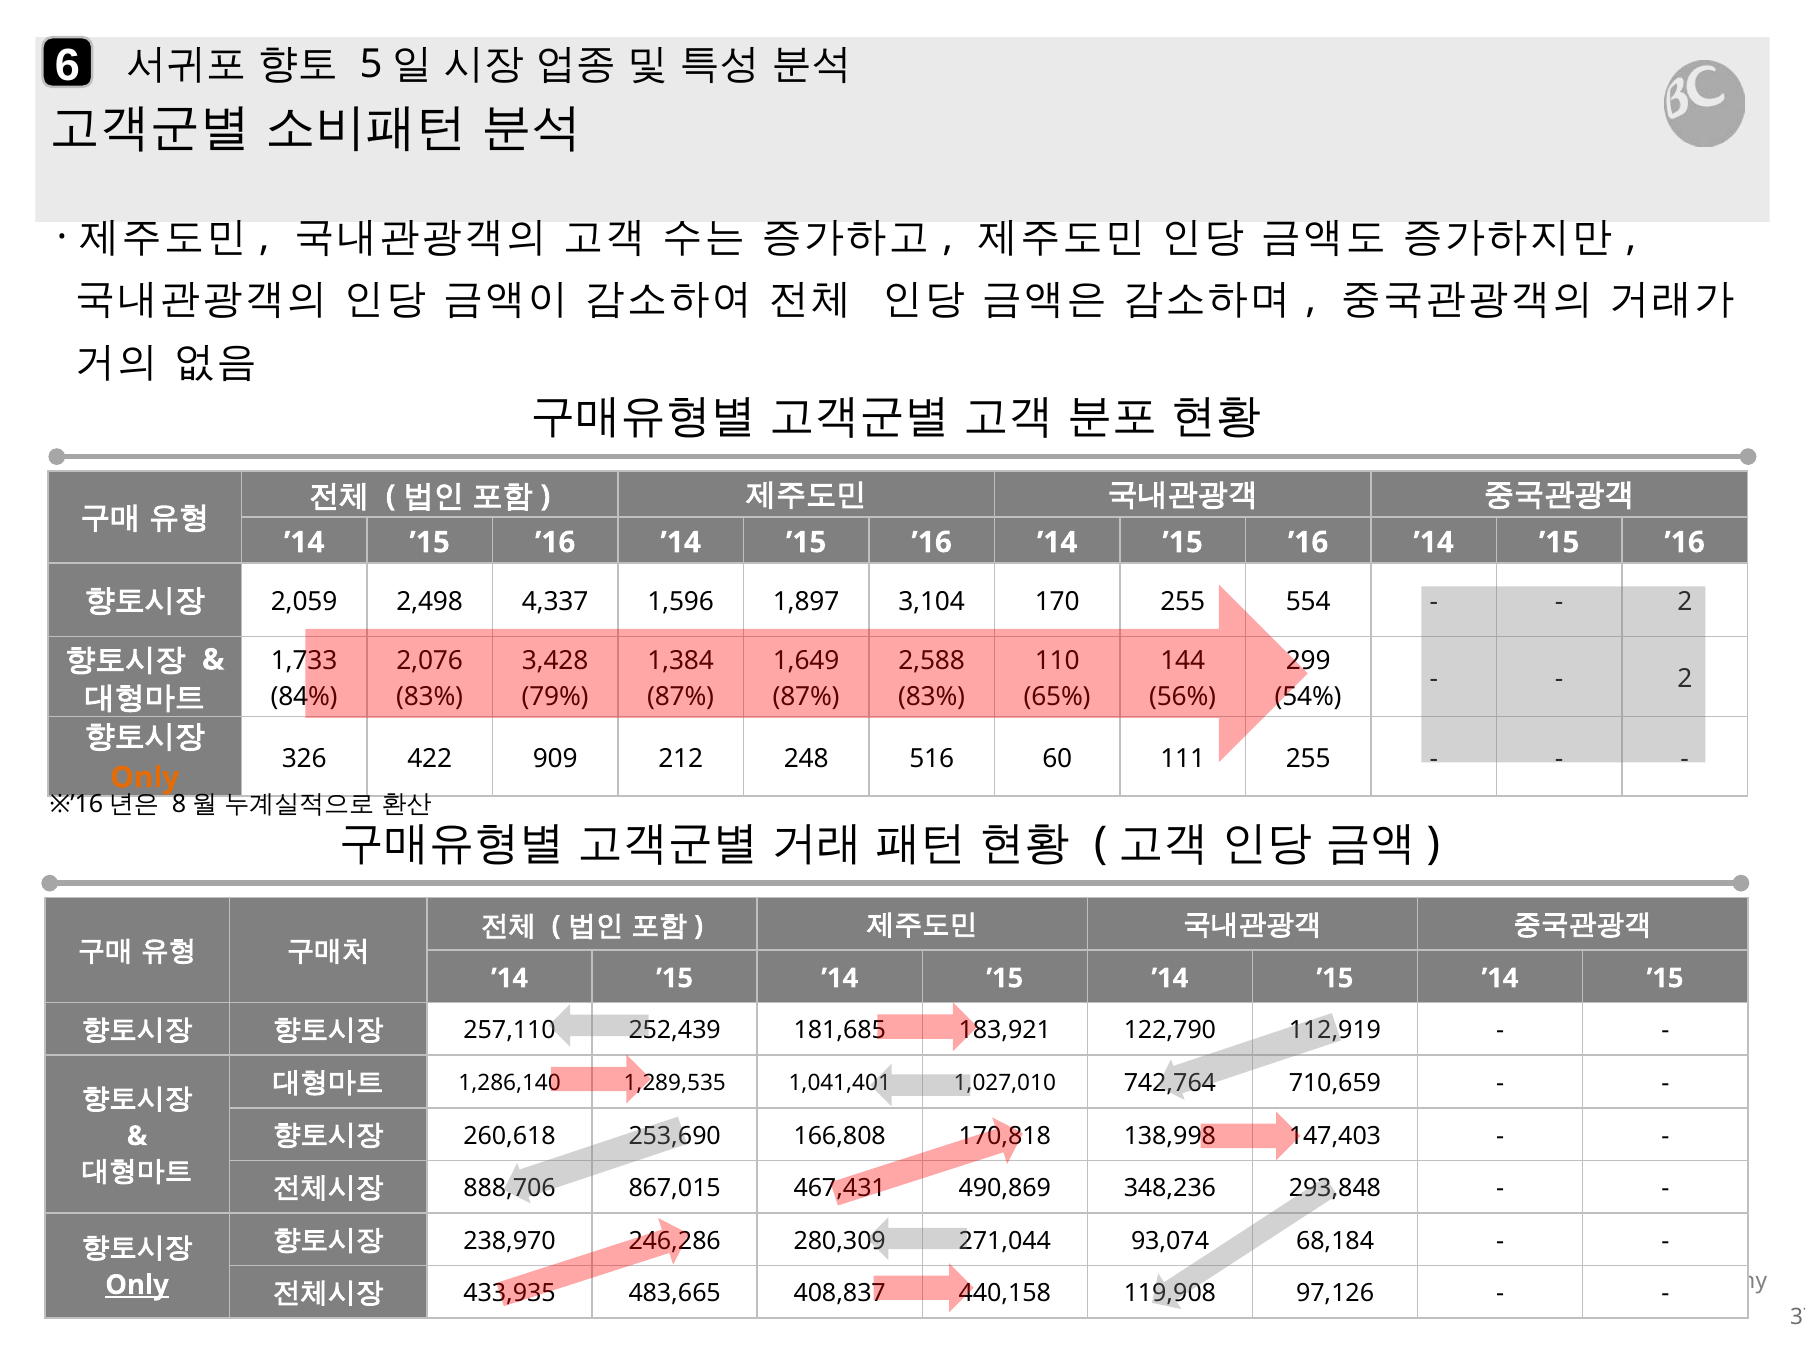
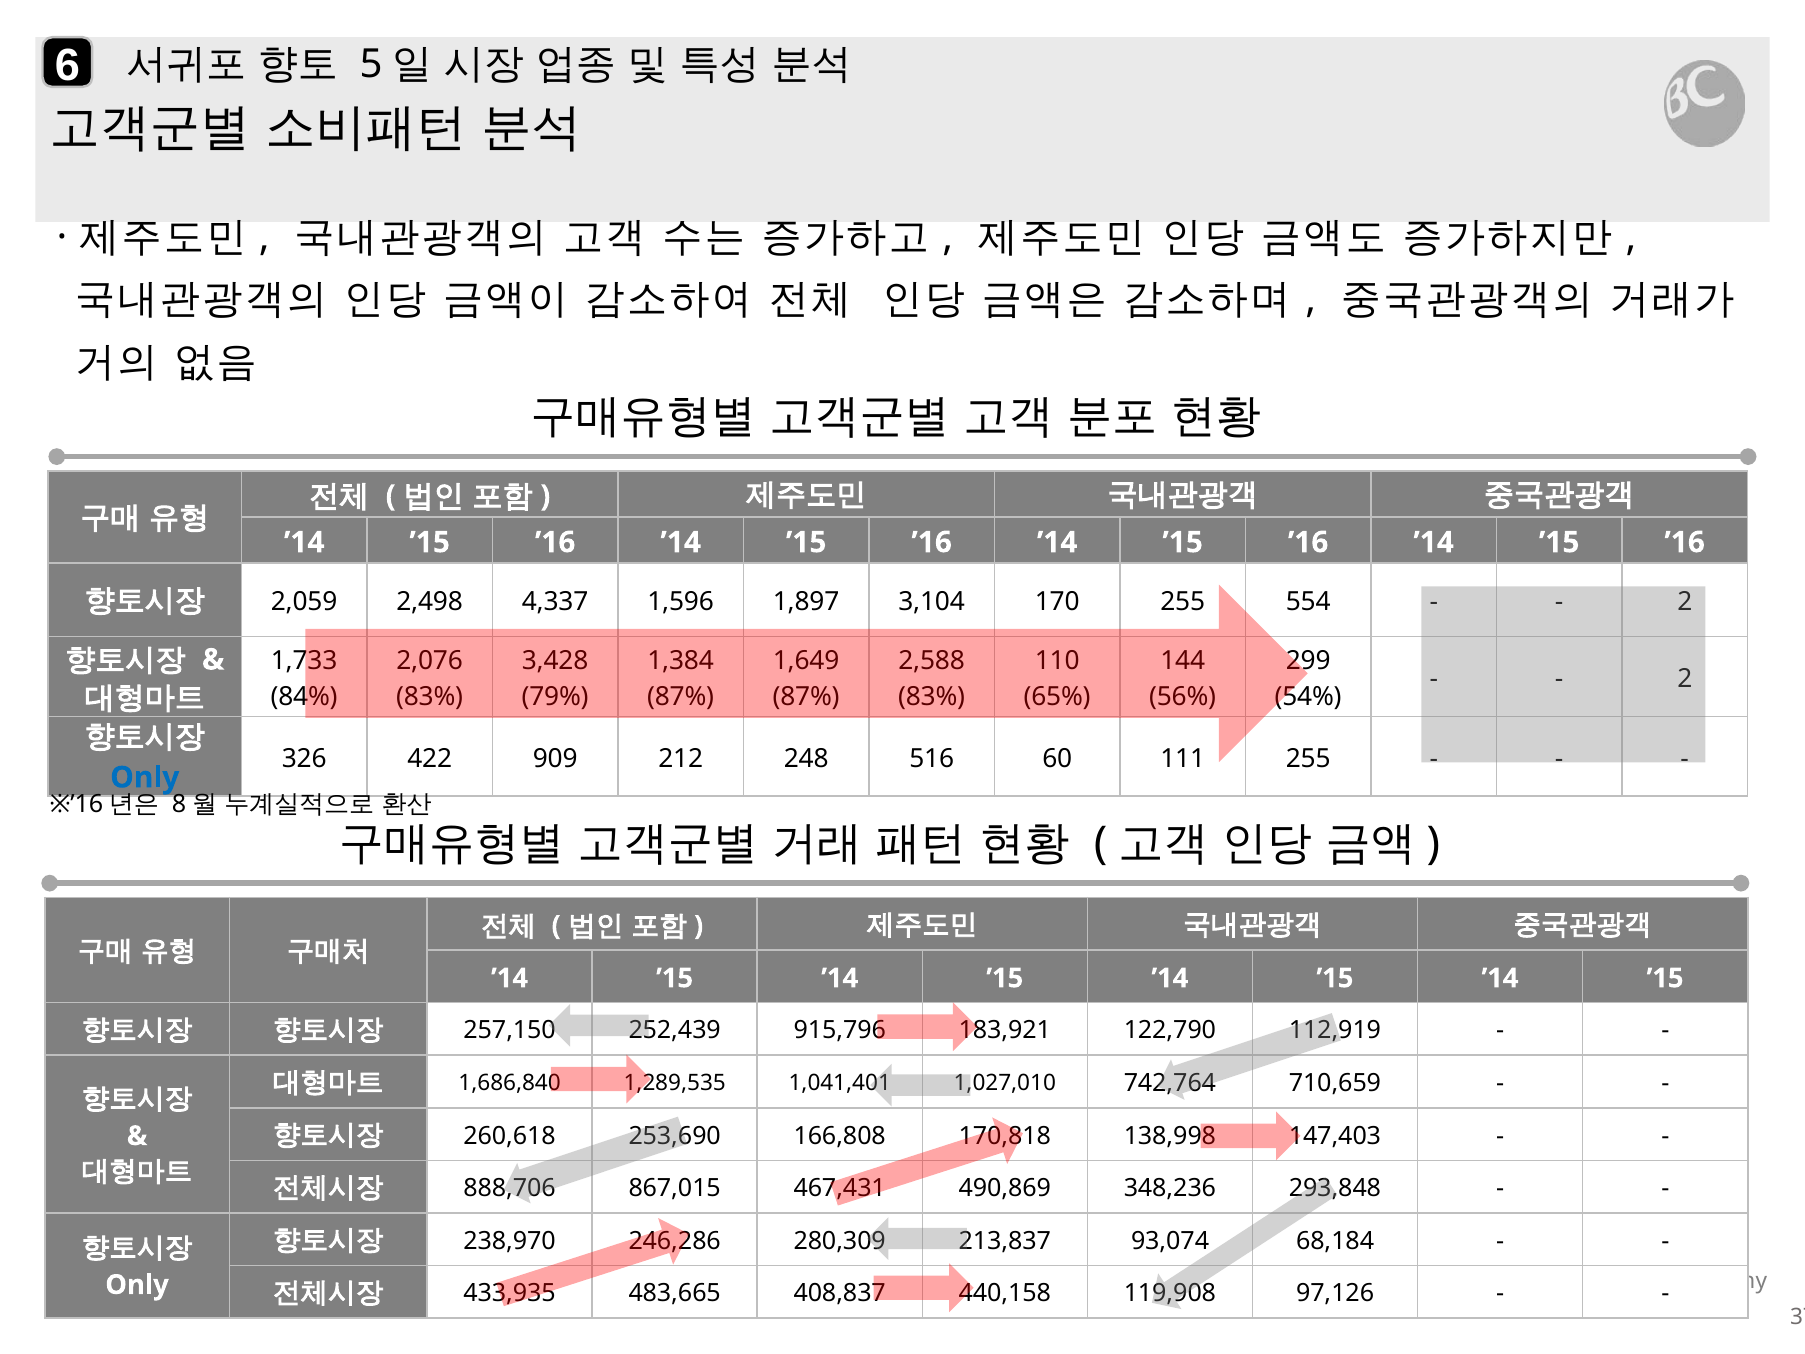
Only colour: orange -> blue (145, 777)
257,110: 257,110 -> 257,150 (510, 1031)
181,685: 181,685 -> 915,796 (840, 1031)
1,286,140: 1,286,140 -> 1,686,840 (510, 1083)
271,044: 271,044 -> 213,837 (1005, 1241)
Only underline: present -> none (137, 1285)
